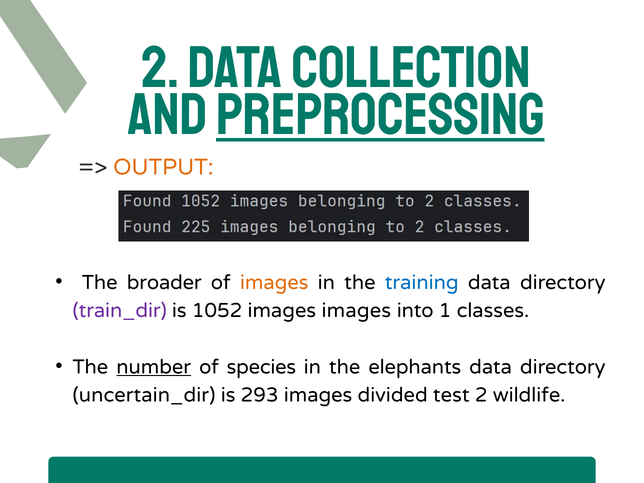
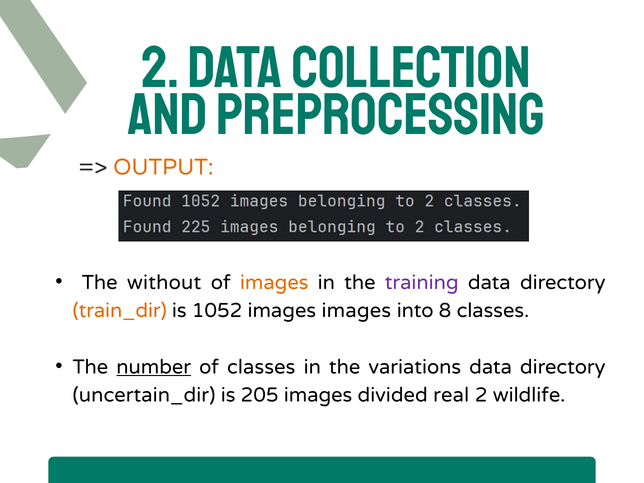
PREPROCESSING underline: present -> none (381, 115)
broader: broader -> without (164, 282)
training colour: blue -> purple (422, 282)
train_dir colour: purple -> orange (120, 311)
1: 1 -> 8 (445, 311)
of species: species -> classes (261, 367)
elephants: elephants -> variations (415, 367)
293: 293 -> 205 (260, 395)
test: test -> real (451, 395)
